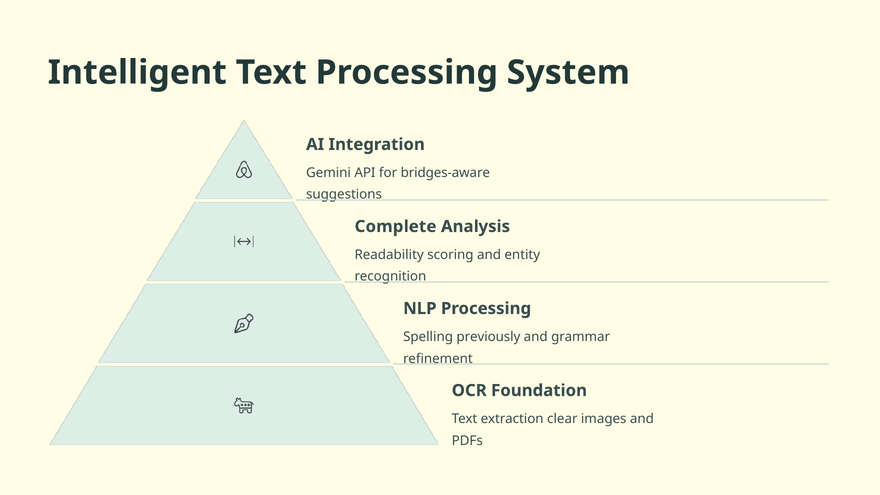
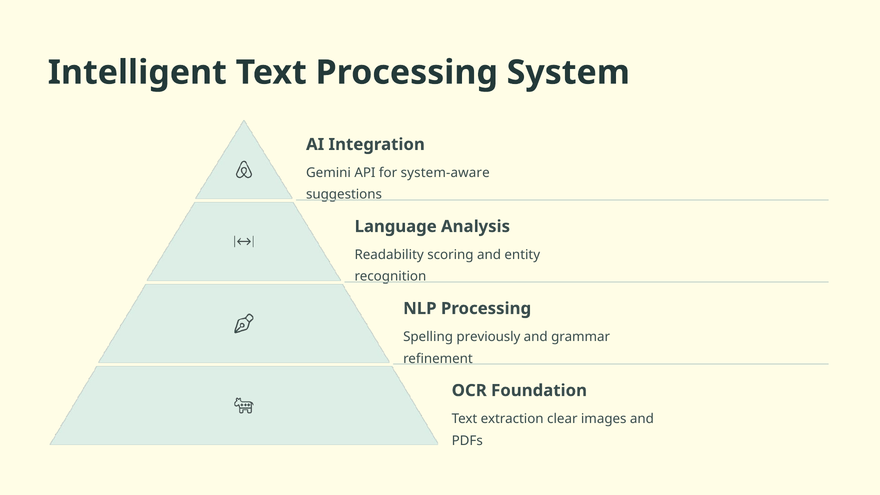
bridges-aware: bridges-aware -> system-aware (445, 173)
Complete: Complete -> Language (396, 226)
